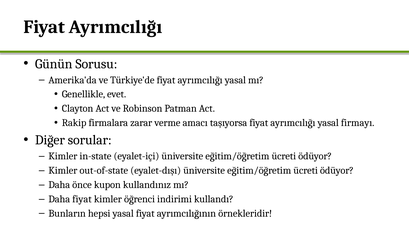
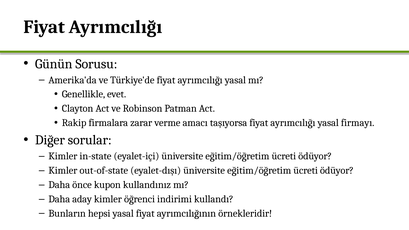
Daha fiyat: fiyat -> aday (82, 199)
